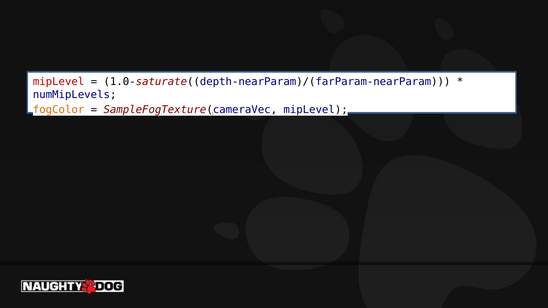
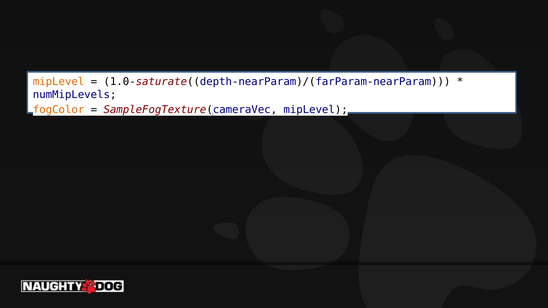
mipLevel colour: red -> orange (59, 82)
